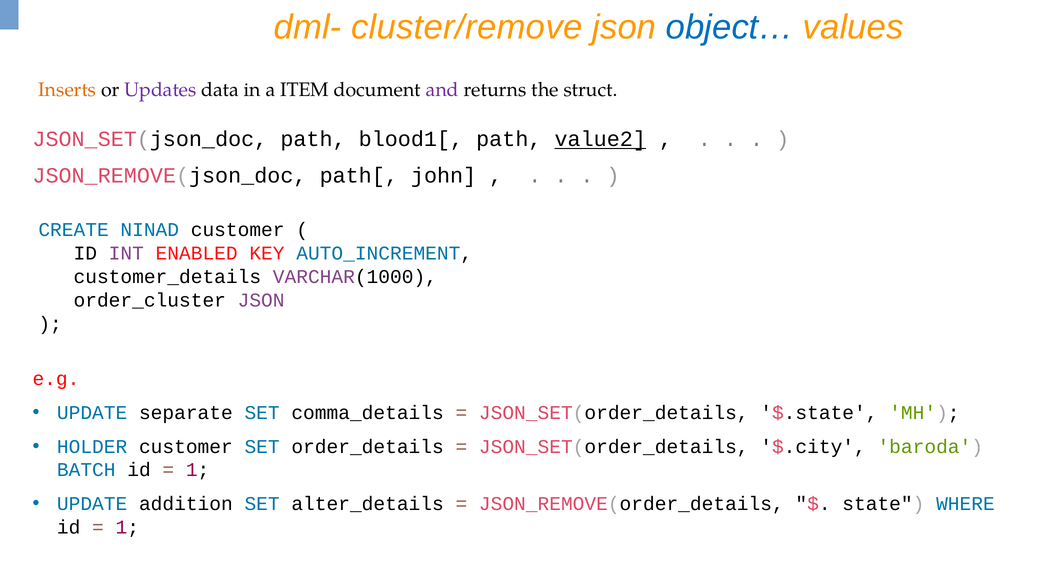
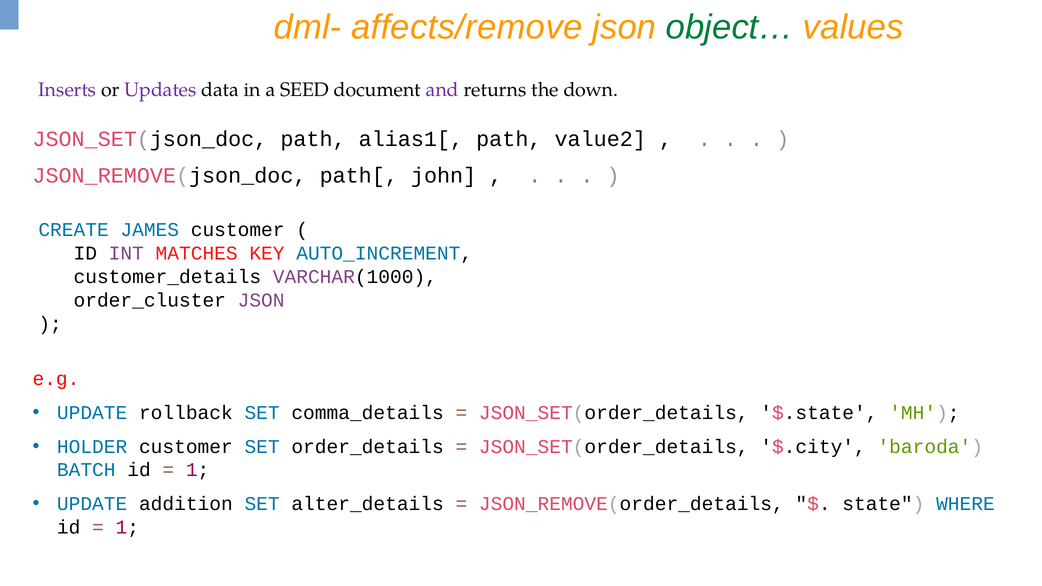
cluster/remove: cluster/remove -> affects/remove (467, 27)
object… colour: blue -> green (730, 27)
Inserts colour: orange -> purple (67, 90)
ITEM: ITEM -> SEED (305, 90)
struct: struct -> down (591, 90)
blood1[: blood1[ -> alias1[ (411, 139)
value2 underline: present -> none (600, 139)
NINAD: NINAD -> JAMES (150, 230)
ENABLED: ENABLED -> MATCHES (197, 253)
separate: separate -> rollback (186, 413)
